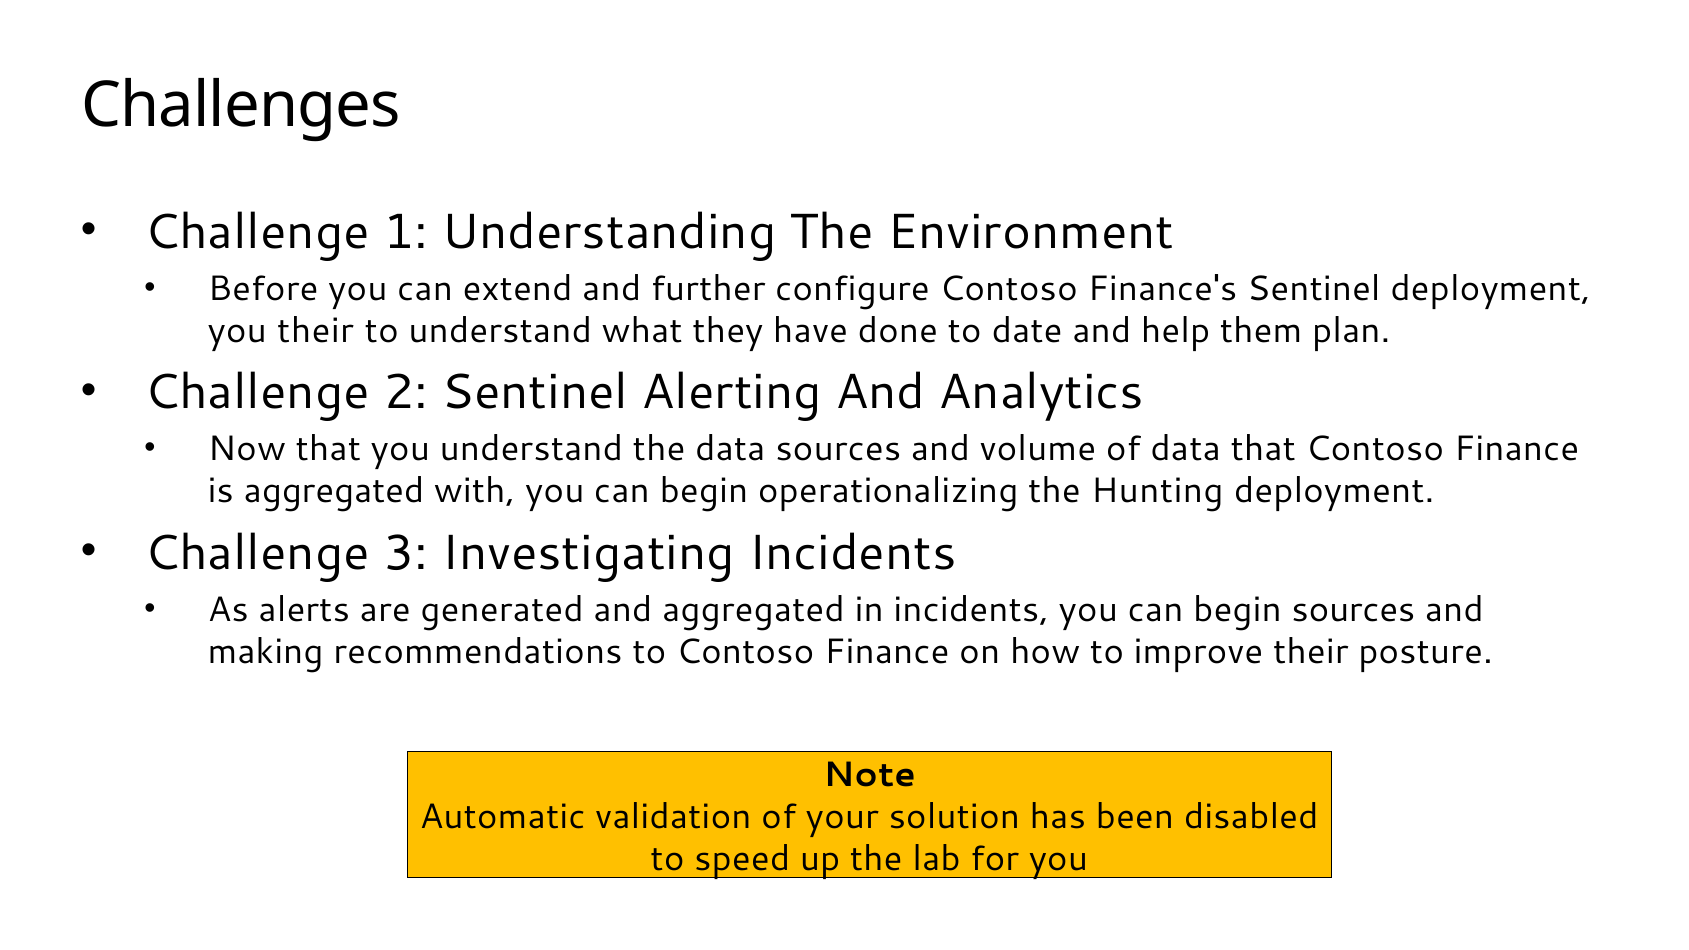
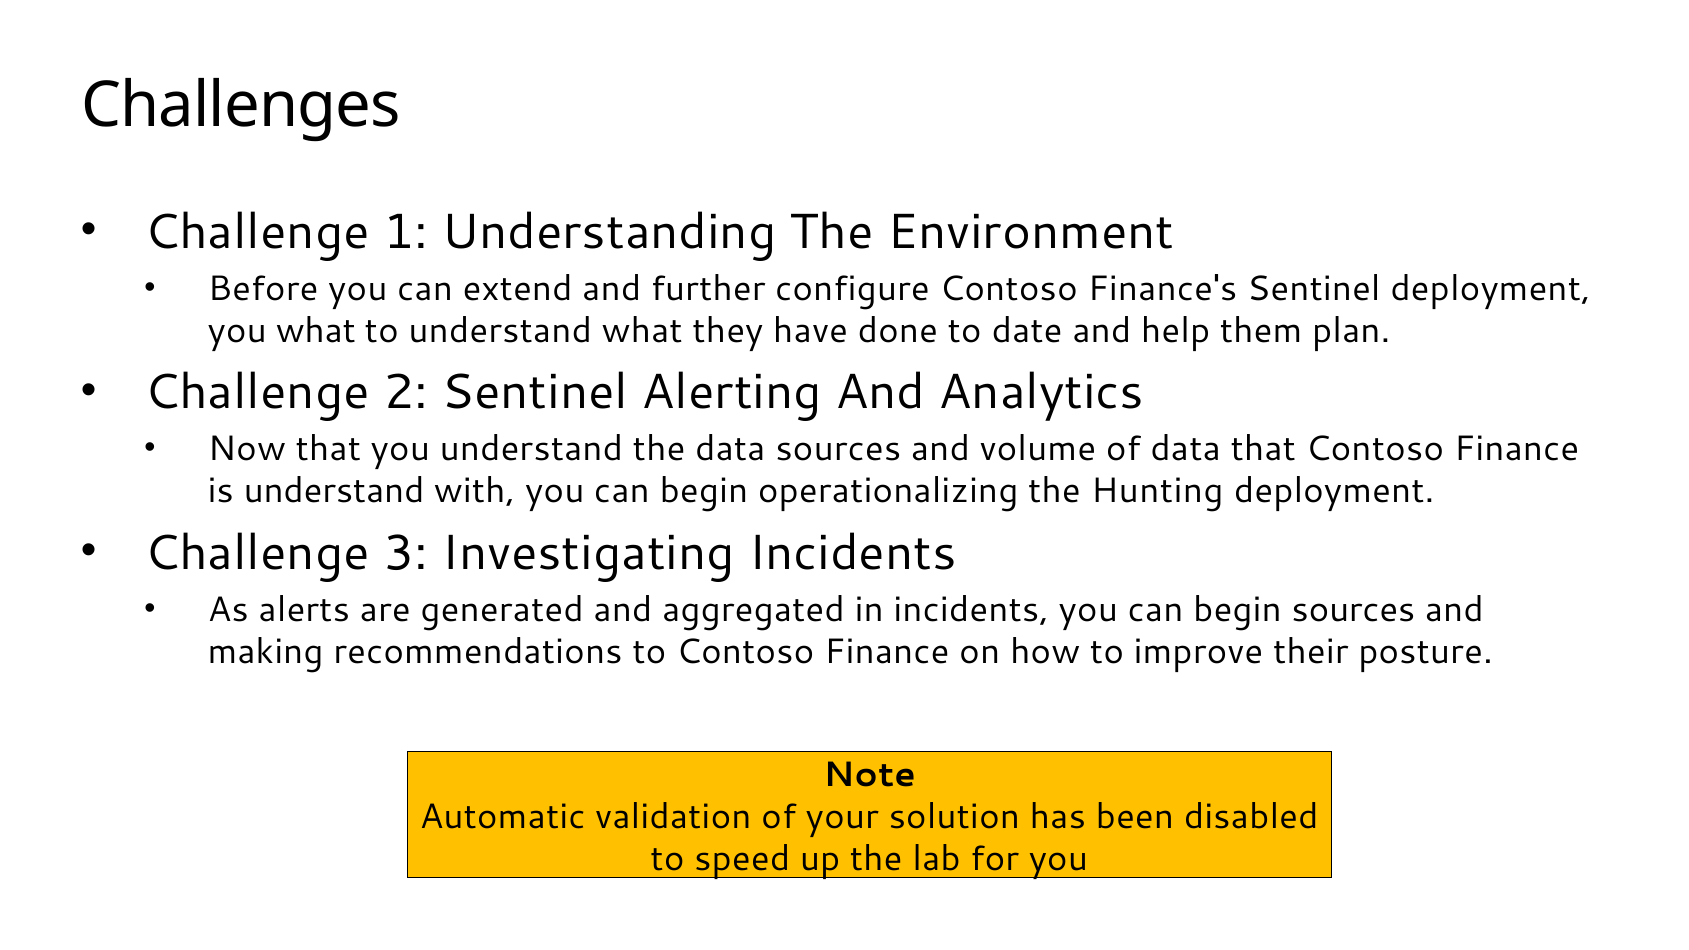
you their: their -> what (316, 331)
is aggregated: aggregated -> understand (334, 491)
